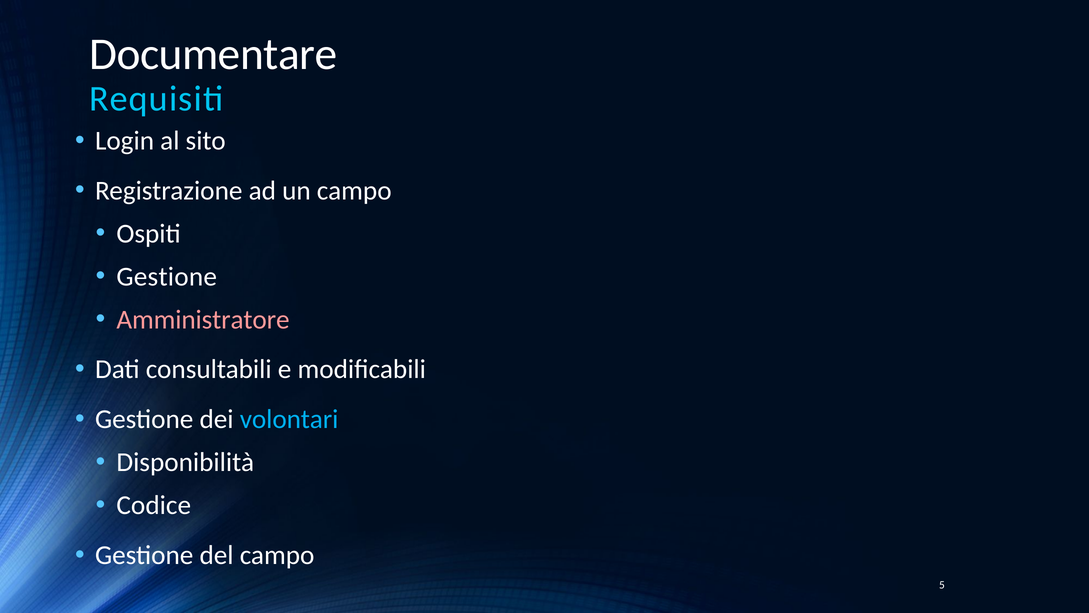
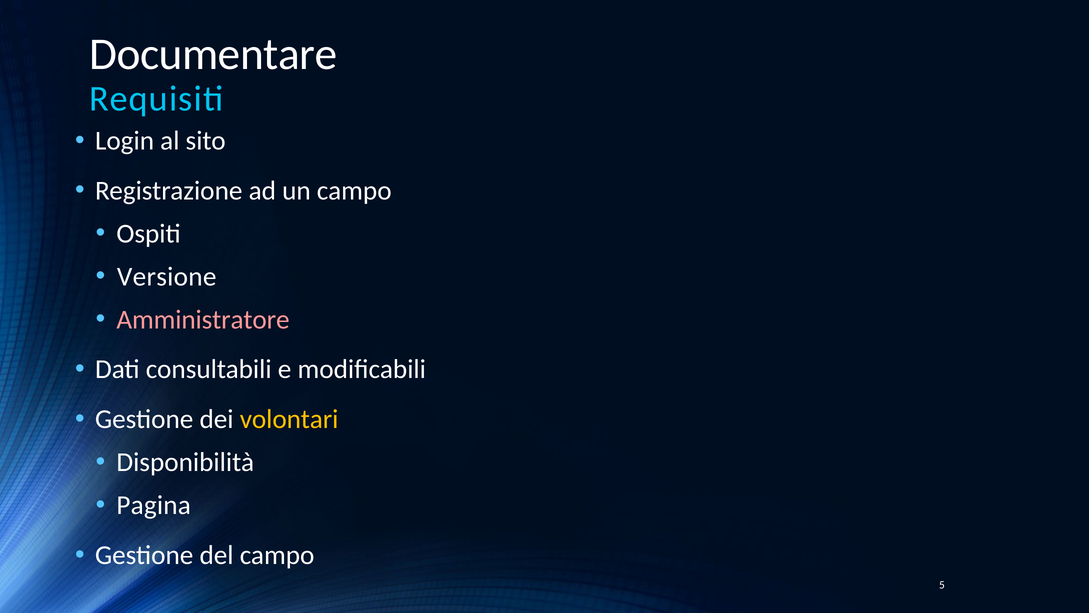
Gestione: Gestione -> Versione (167, 276)
volontari colour: light blue -> yellow (289, 419)
Codice: Codice -> Pagina (154, 505)
